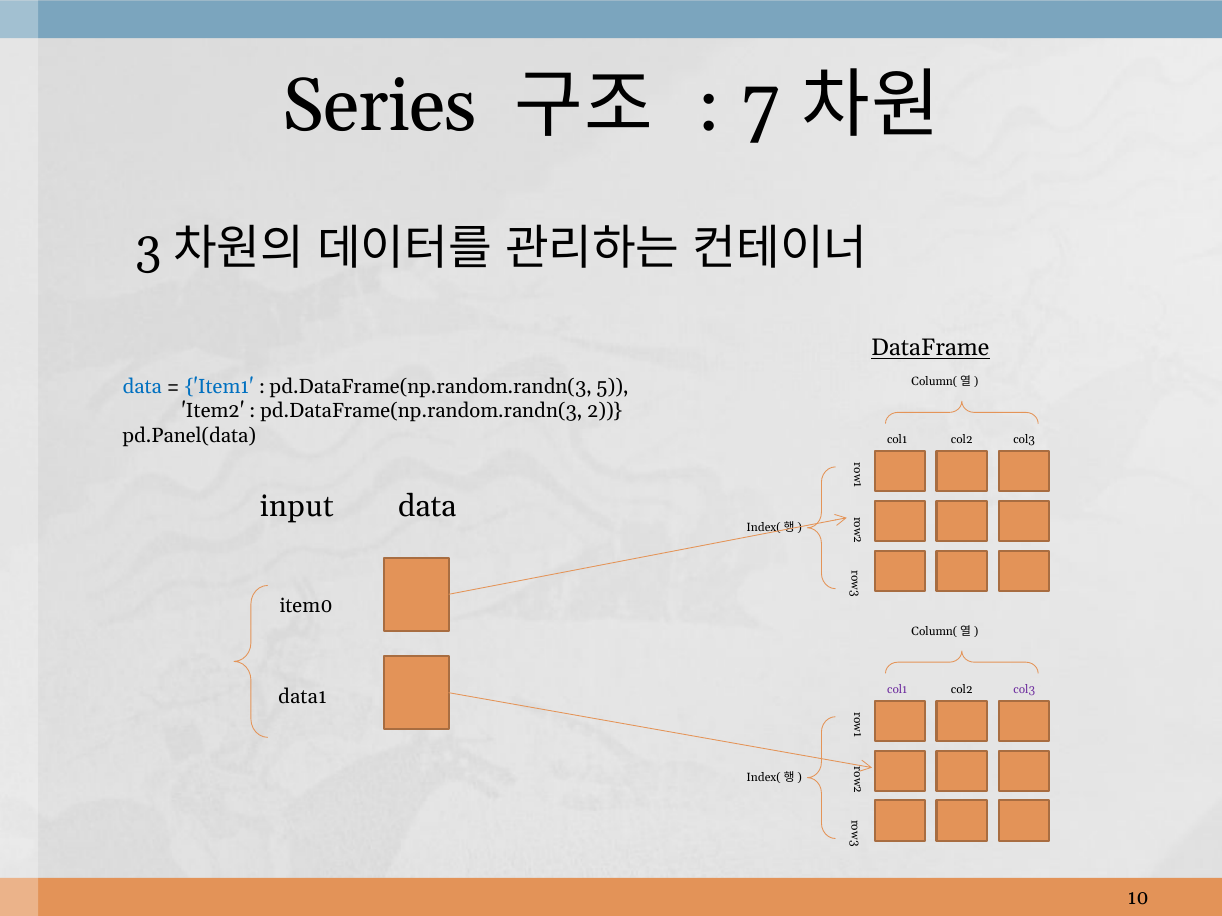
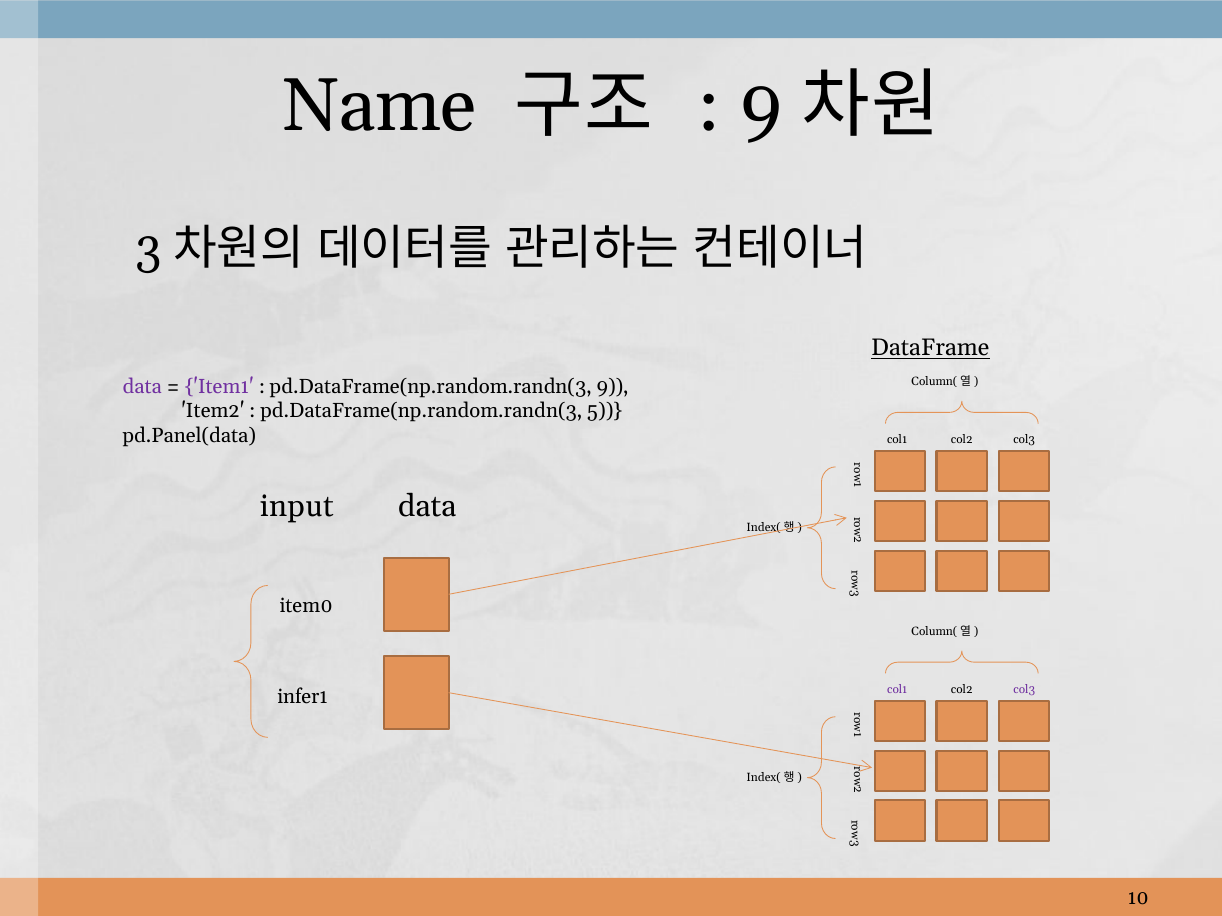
Series: Series -> Name (380, 106)
7: 7 -> 9 (762, 106)
data colour: blue -> purple (142, 387)
Item1 colour: blue -> purple (219, 387)
pd.DataFrame(np.random.randn(3 5: 5 -> 9 (613, 387)
pd.DataFrame(np.random.randn(3 2: 2 -> 5 (605, 411)
data1: data1 -> infer1 (303, 697)
